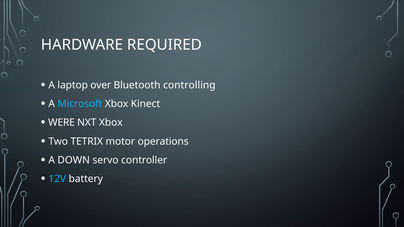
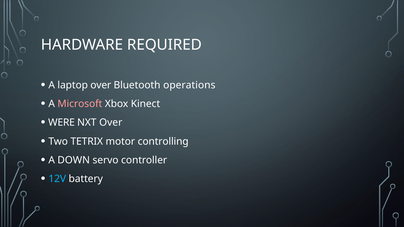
controlling: controlling -> operations (189, 85)
Microsoft colour: light blue -> pink (80, 104)
NXT Xbox: Xbox -> Over (111, 123)
operations: operations -> controlling (163, 142)
